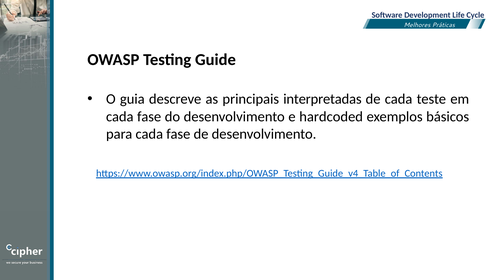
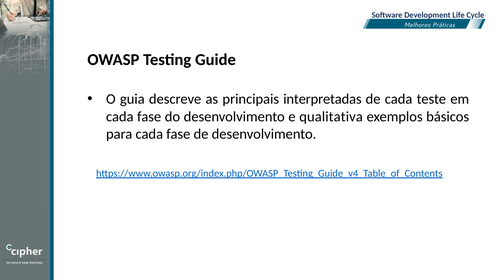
hardcoded: hardcoded -> qualitativa (331, 117)
